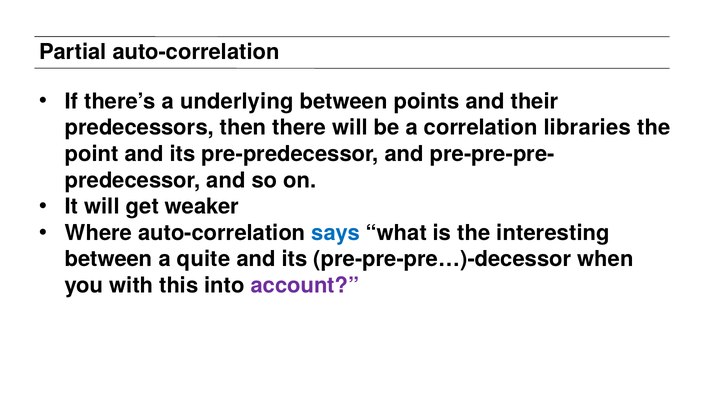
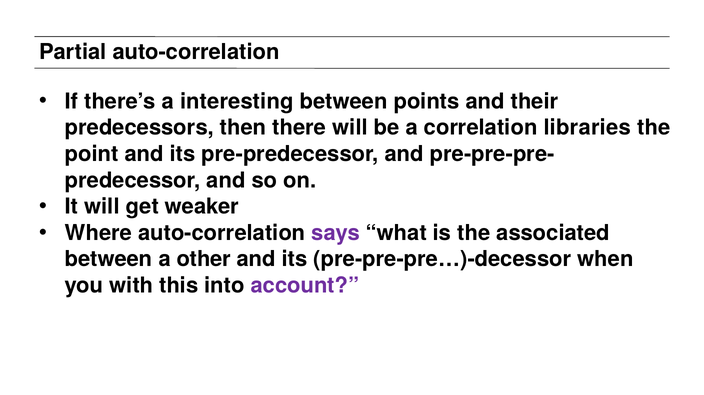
underlying: underlying -> interesting (237, 101)
says colour: blue -> purple (336, 233)
interesting: interesting -> associated (553, 233)
quite: quite -> other (204, 259)
